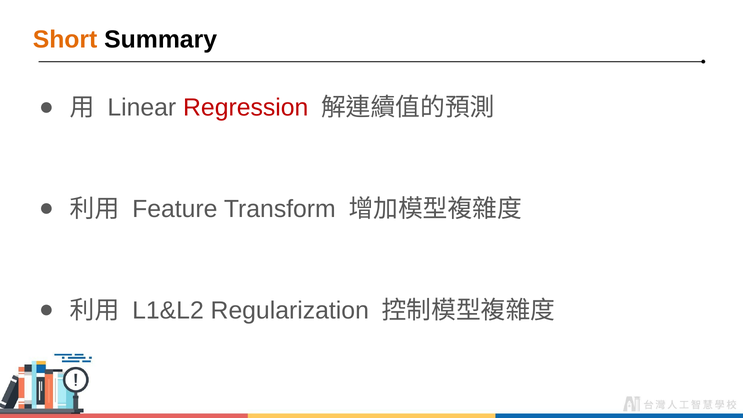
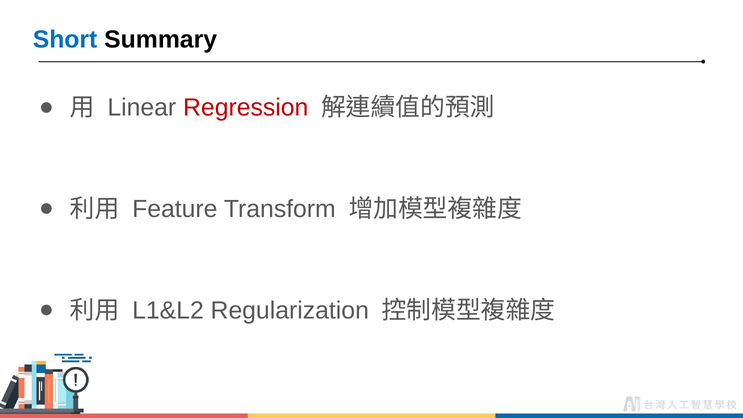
Short colour: orange -> blue (65, 39)
